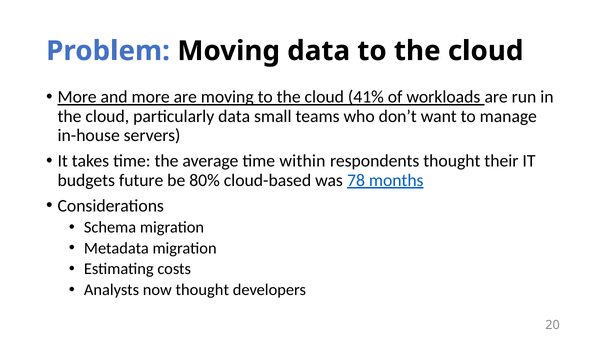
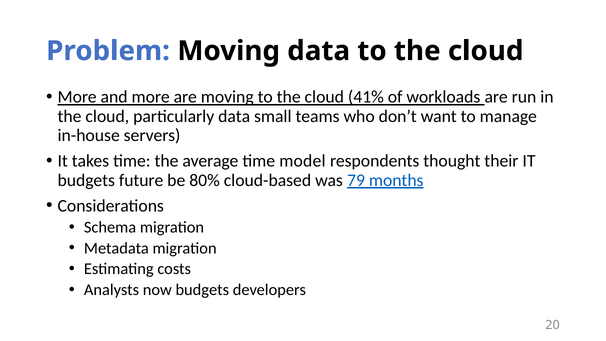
within: within -> model (302, 161)
78: 78 -> 79 (356, 180)
now thought: thought -> budgets (202, 290)
